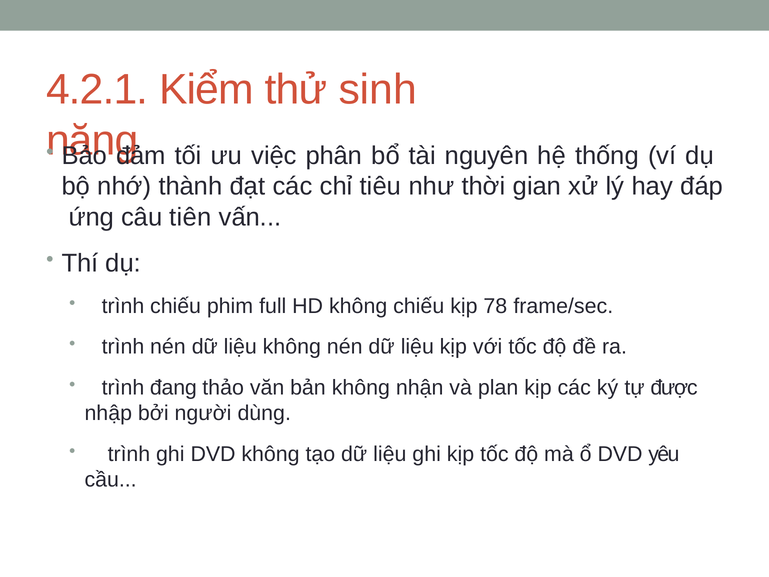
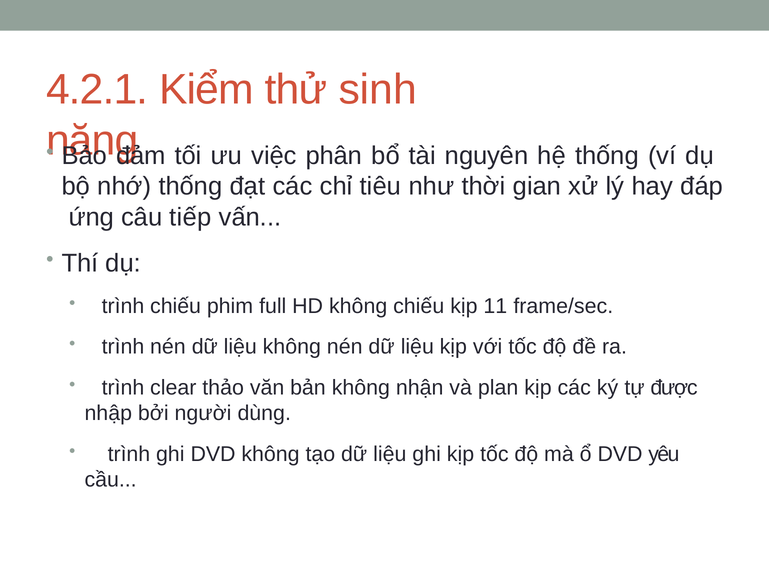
nhớ thành: thành -> thống (191, 186)
tiên: tiên -> tiếp (190, 217)
78: 78 -> 11 (495, 306)
đang: đang -> clear (173, 388)
